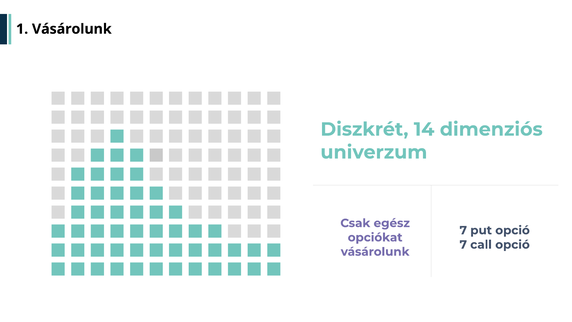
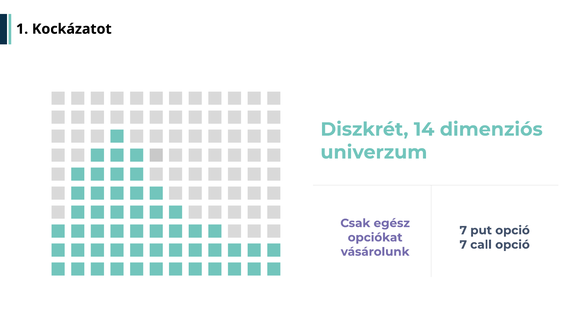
1 Vásárolunk: Vásárolunk -> Kockázatot (72, 29)
